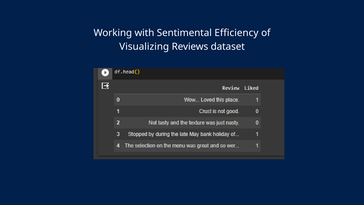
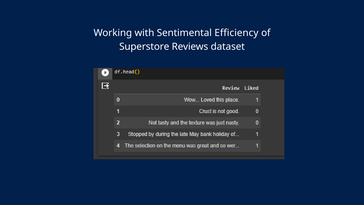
Visualizing: Visualizing -> Superstore (144, 47)
